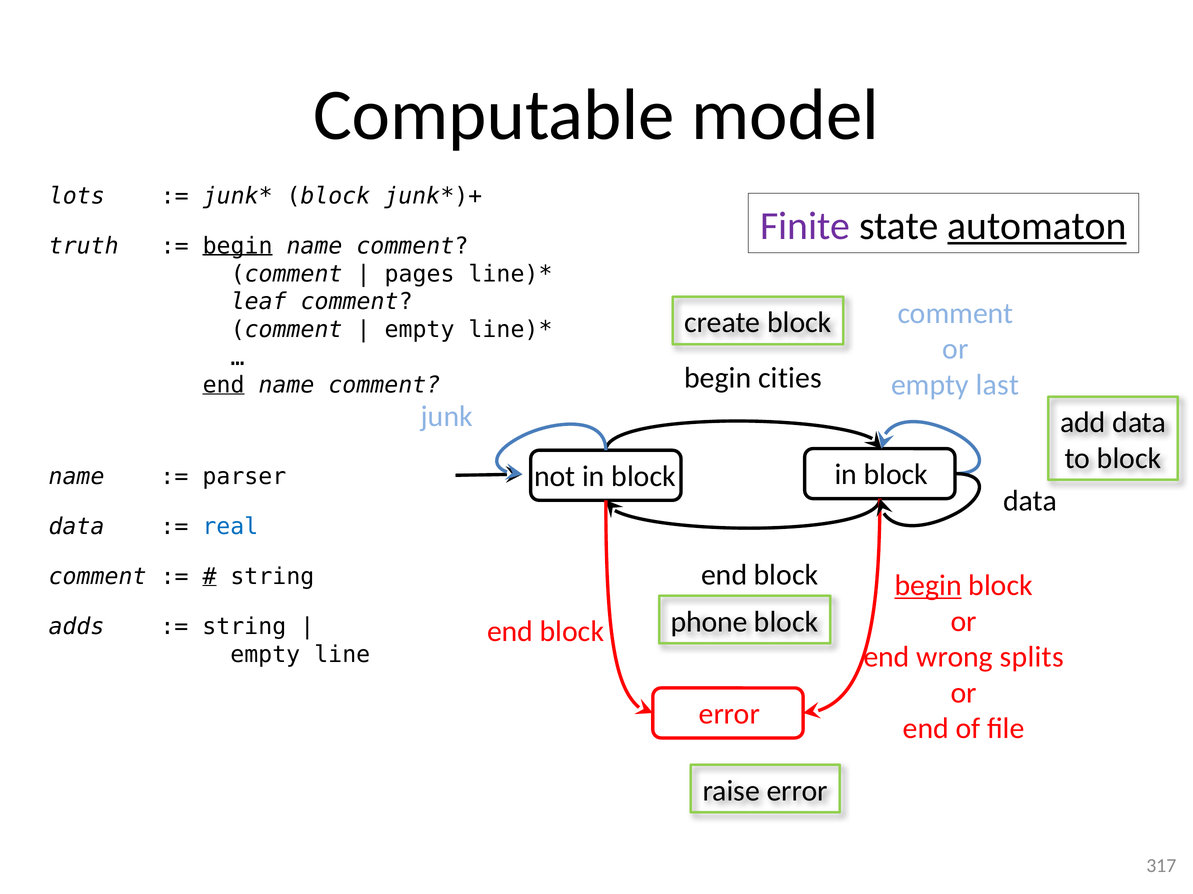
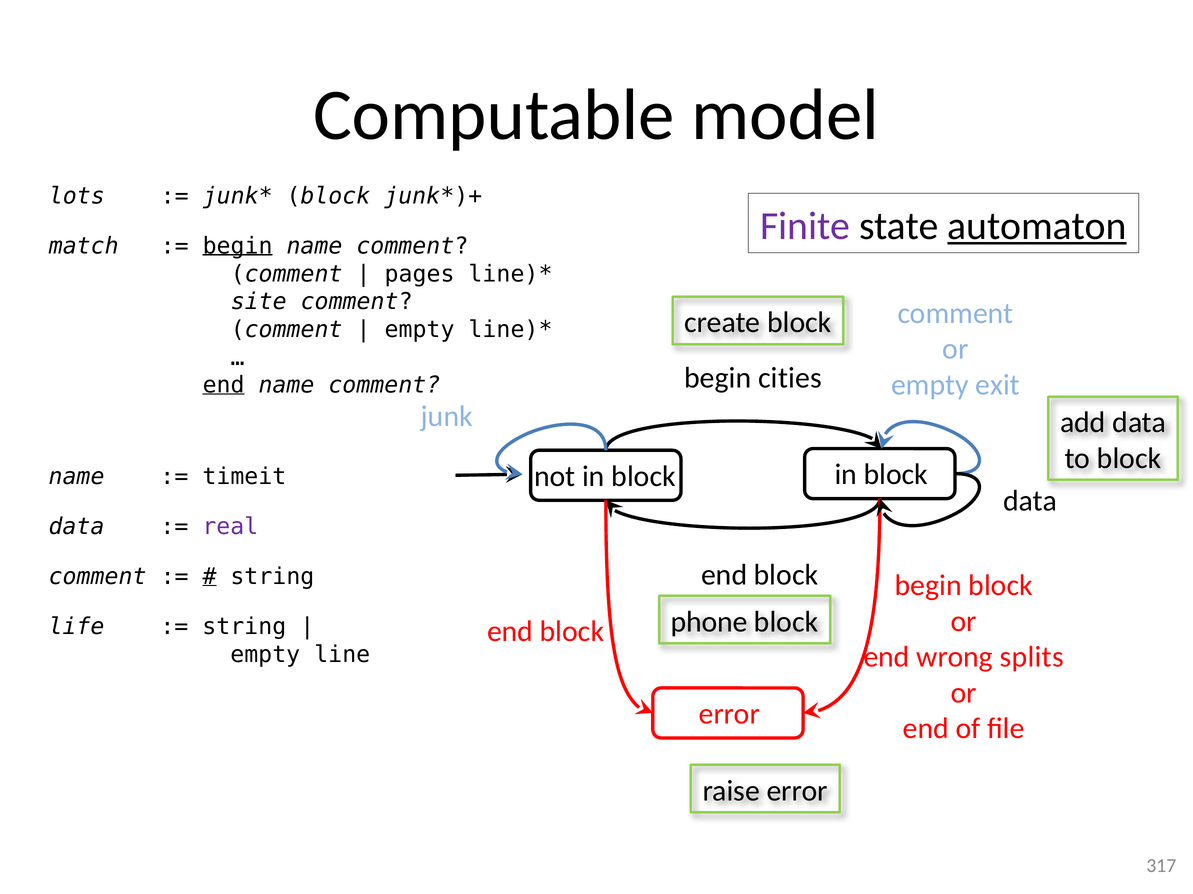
truth: truth -> match (84, 246)
leaf: leaf -> site (259, 302)
last: last -> exit (998, 385)
parser: parser -> timeit (244, 477)
real colour: blue -> purple (230, 527)
begin underline: present -> none (928, 586)
adds: adds -> life (76, 627)
